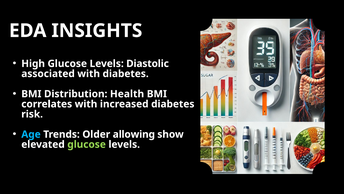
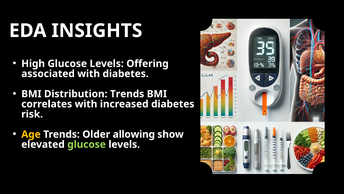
Diastolic: Diastolic -> Offering (147, 63)
Distribution Health: Health -> Trends (127, 94)
Age colour: light blue -> yellow (31, 134)
